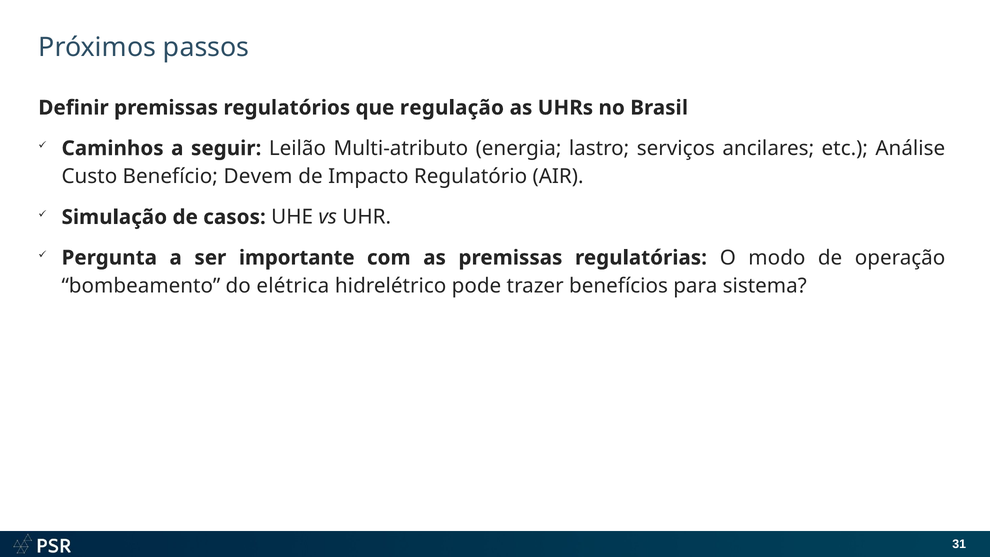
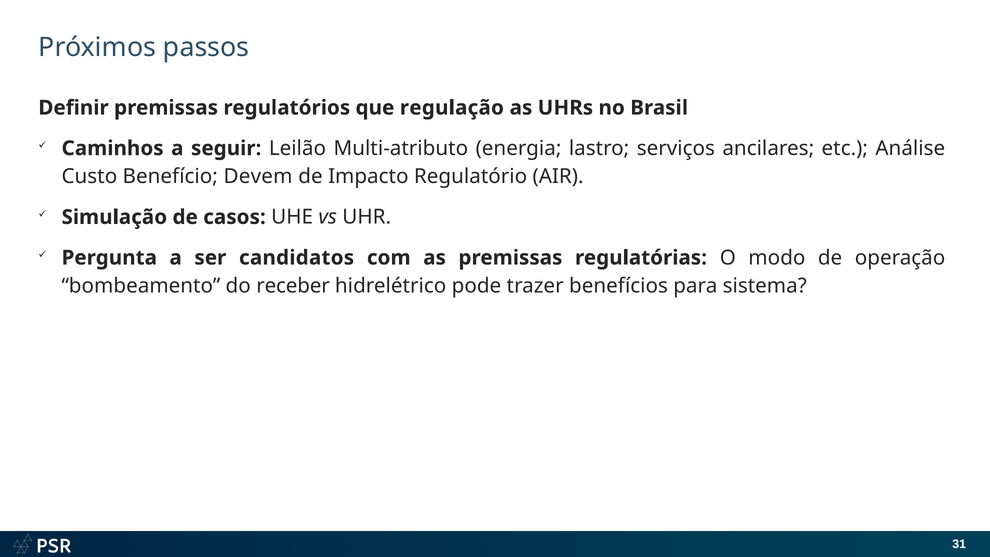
importante: importante -> candidatos (297, 258)
elétrica: elétrica -> receber (293, 286)
